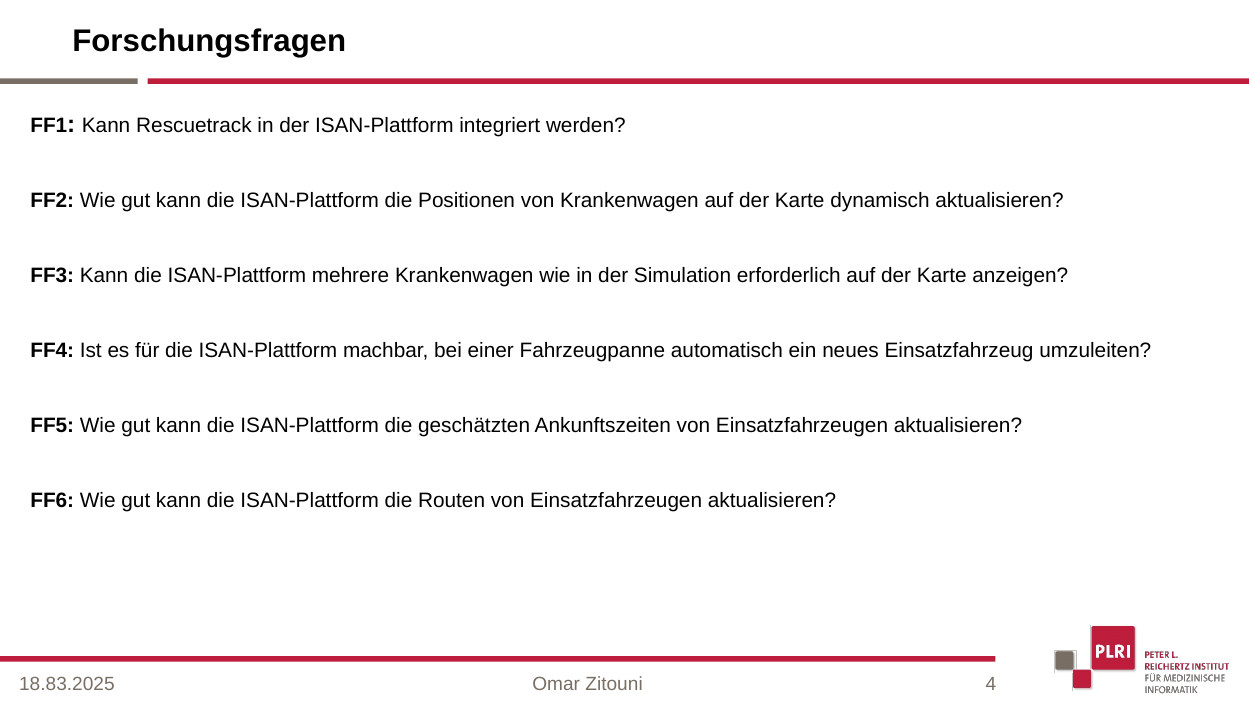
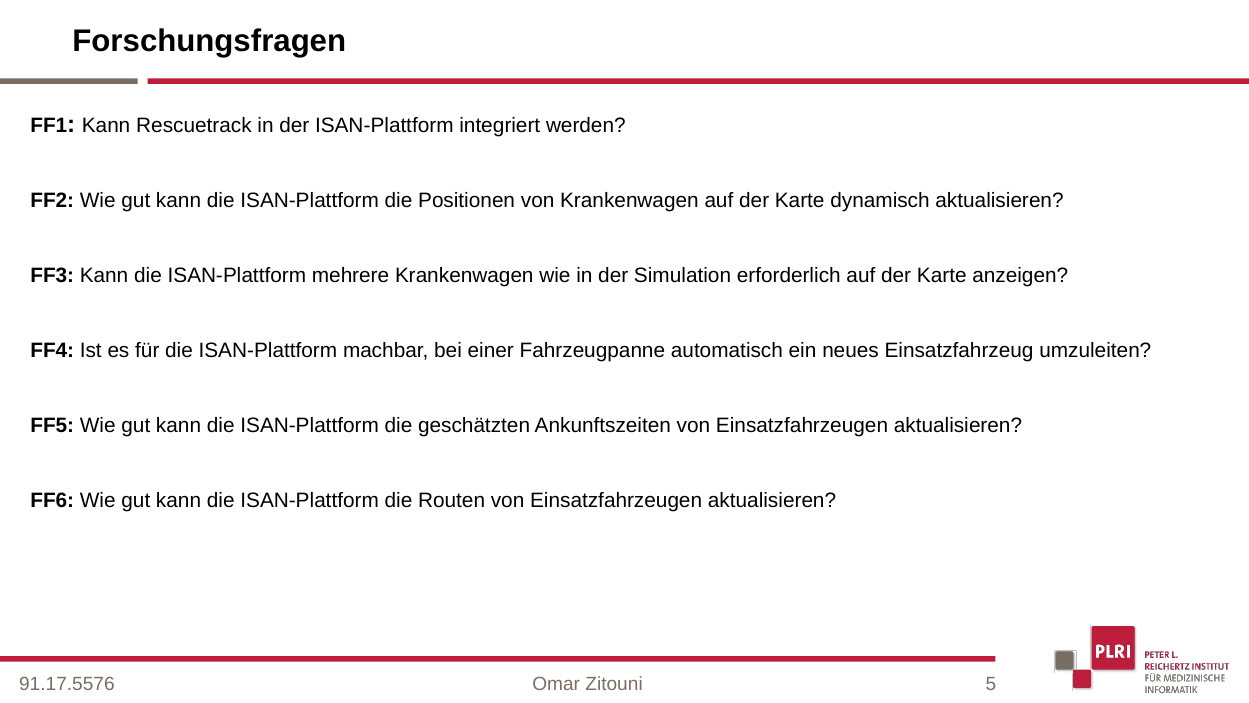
18.83.2025: 18.83.2025 -> 91.17.5576 (67, 684)
4: 4 -> 5 (991, 684)
